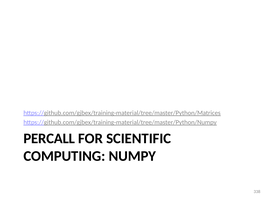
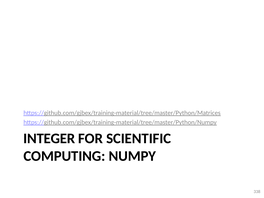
PERCALL: PERCALL -> INTEGER (49, 138)
